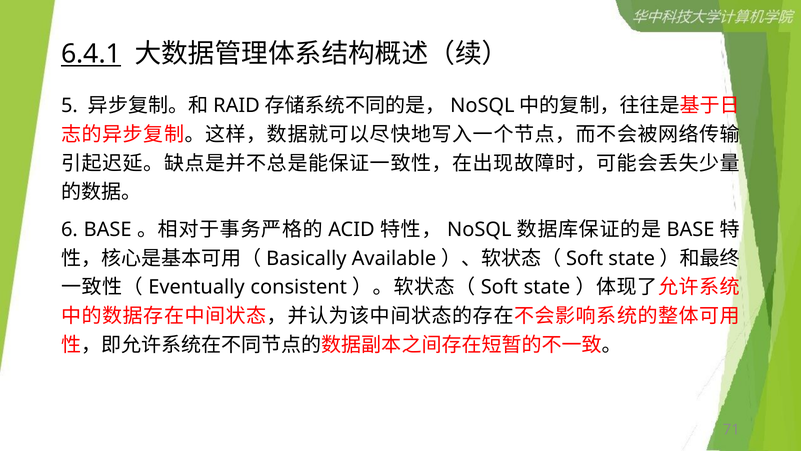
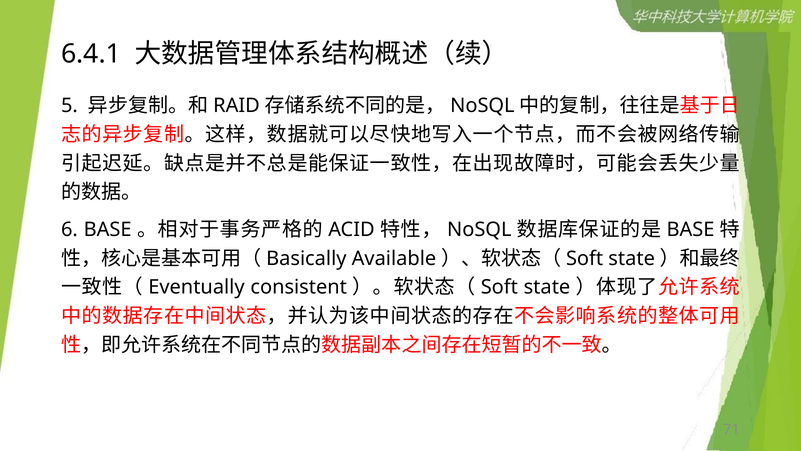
6.4.1 underline: present -> none (91, 54)
